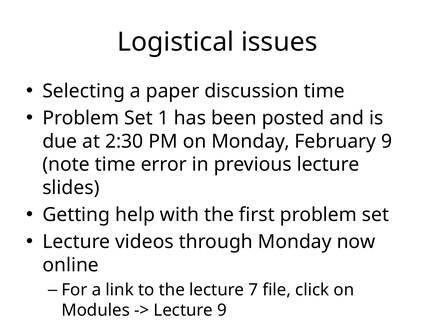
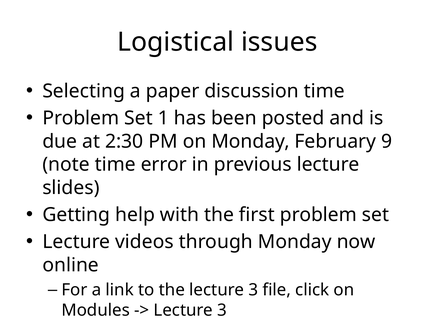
the lecture 7: 7 -> 3 (253, 290)
9: 9 -> 3 (222, 311)
